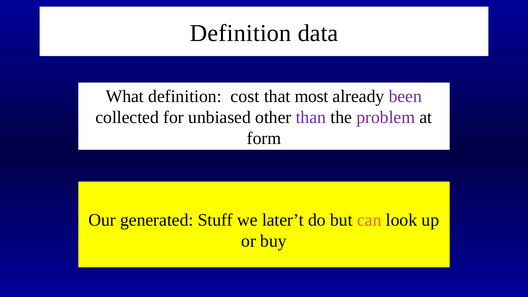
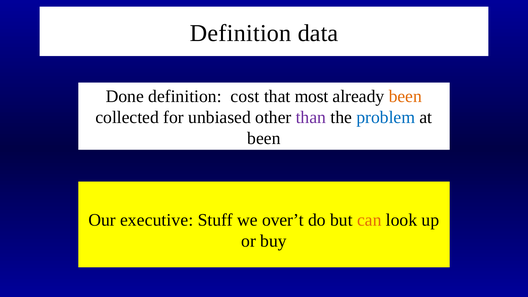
What: What -> Done (125, 96)
been colour: purple -> orange (405, 96)
problem colour: purple -> blue (386, 117)
form: form -> been (264, 138)
generated: generated -> executive (157, 220)
later’t: later’t -> over’t (283, 220)
